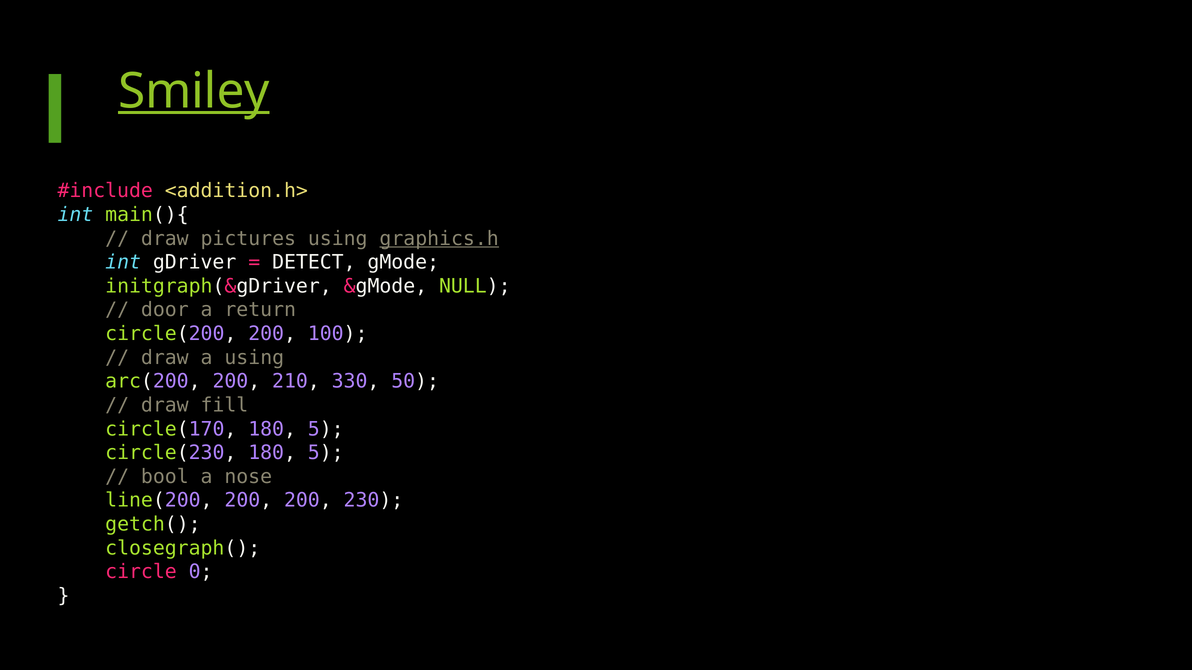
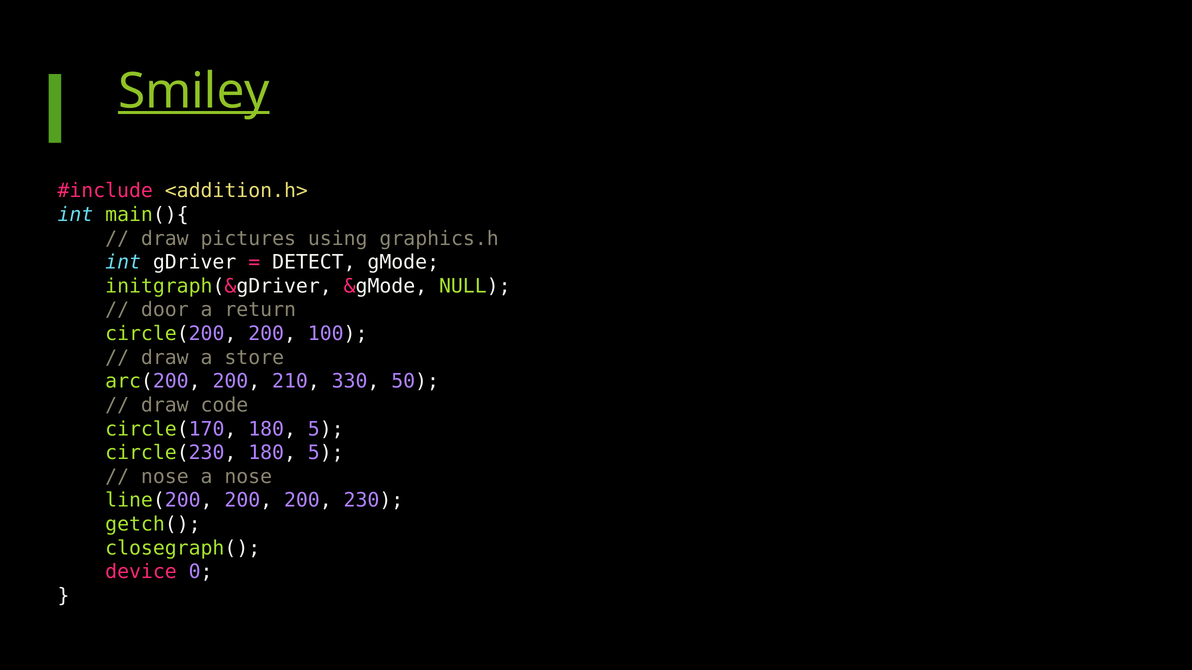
graphics.h underline: present -> none (439, 239)
a using: using -> store (254, 358)
fill: fill -> code (224, 405)
bool: bool -> nose (165, 477)
circle: circle -> device (141, 572)
